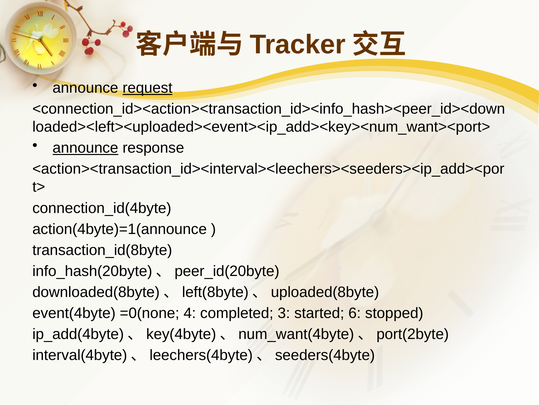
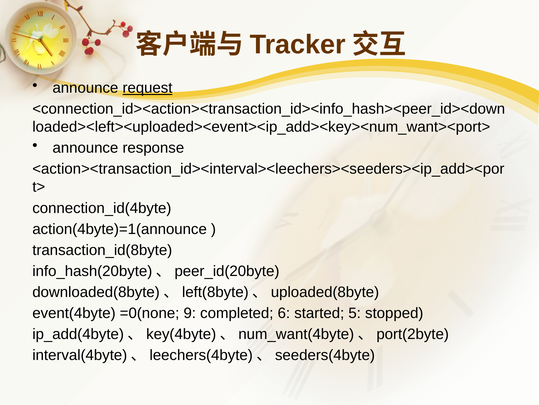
announce underline: present -> none (85, 148)
4: 4 -> 9 (190, 312)
3: 3 -> 6 (284, 312)
6: 6 -> 5 (355, 312)
